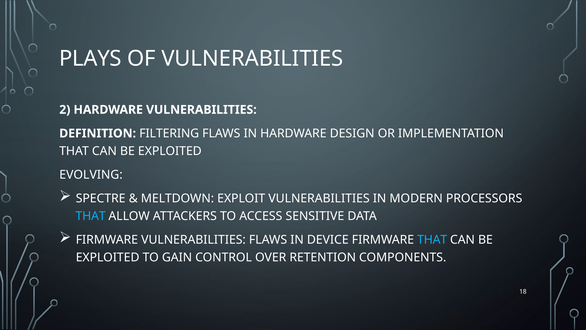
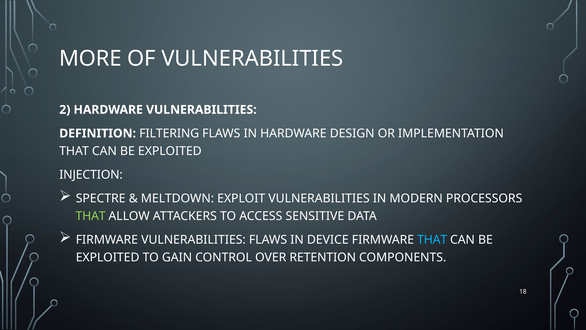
PLAYS: PLAYS -> MORE (90, 59)
EVOLVING: EVOLVING -> INJECTION (91, 175)
THAT colour: light blue -> light green (91, 216)
